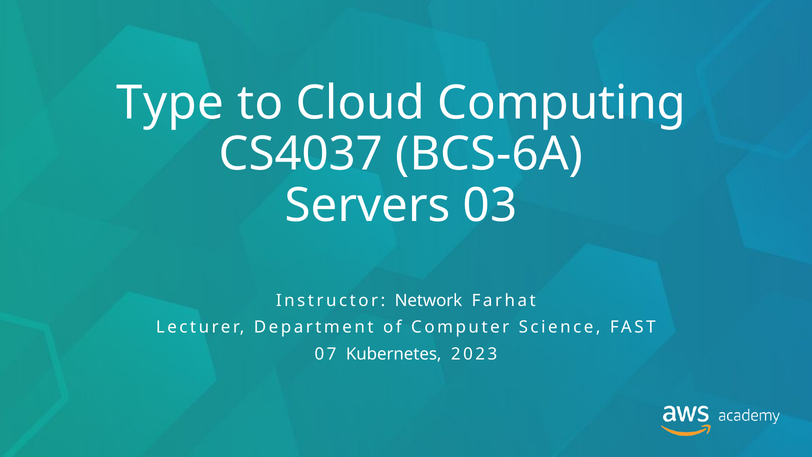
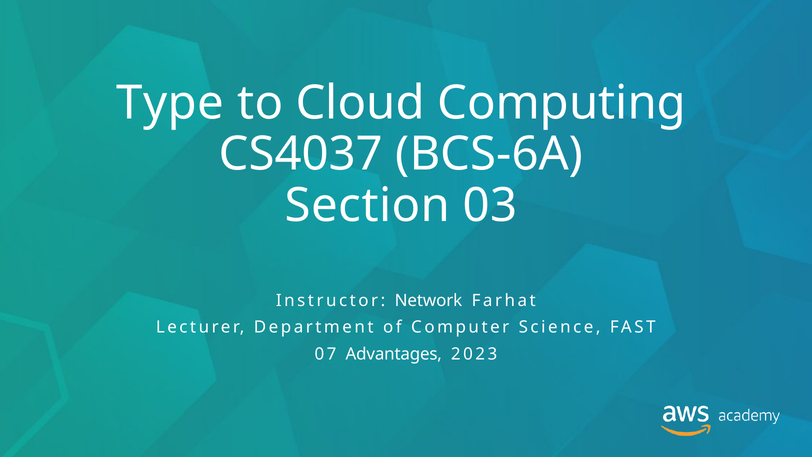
Servers: Servers -> Section (367, 205)
Kubernetes: Kubernetes -> Advantages (394, 354)
